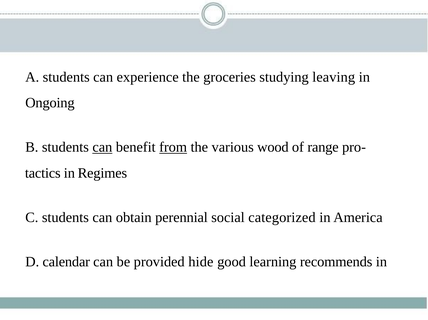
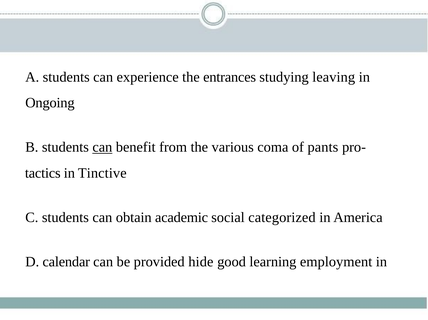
groceries: groceries -> entrances (230, 77)
from underline: present -> none (173, 147)
wood: wood -> coma (273, 147)
range: range -> pants (323, 147)
Regimes: Regimes -> Tinctive (102, 173)
perennial: perennial -> academic (182, 217)
recommends: recommends -> employment (336, 262)
